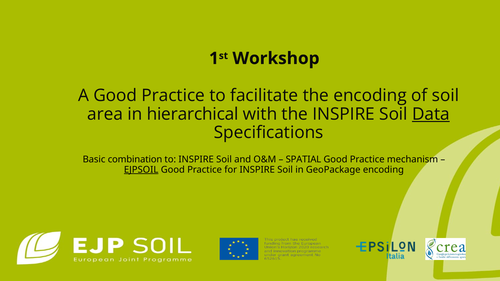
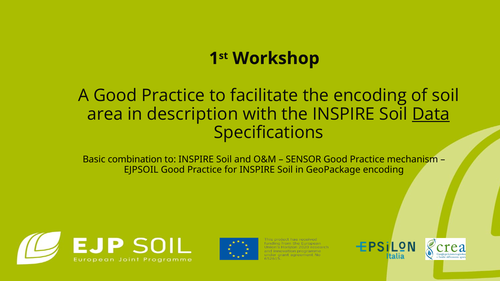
hierarchical: hierarchical -> description (193, 114)
SPATIAL: SPATIAL -> SENSOR (303, 160)
EJPSOIL underline: present -> none (141, 170)
